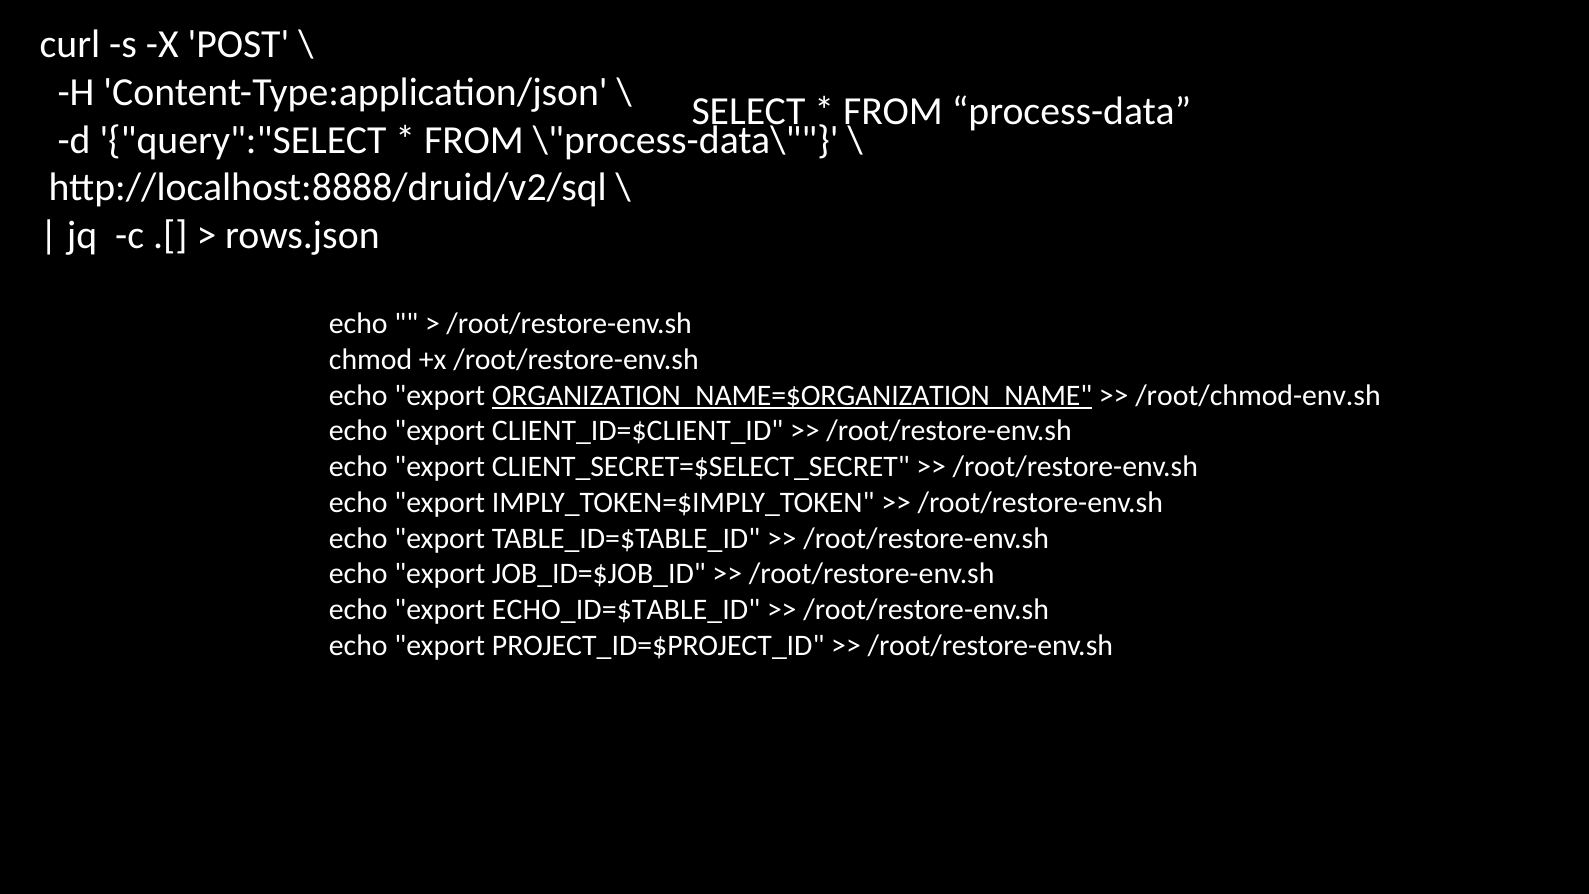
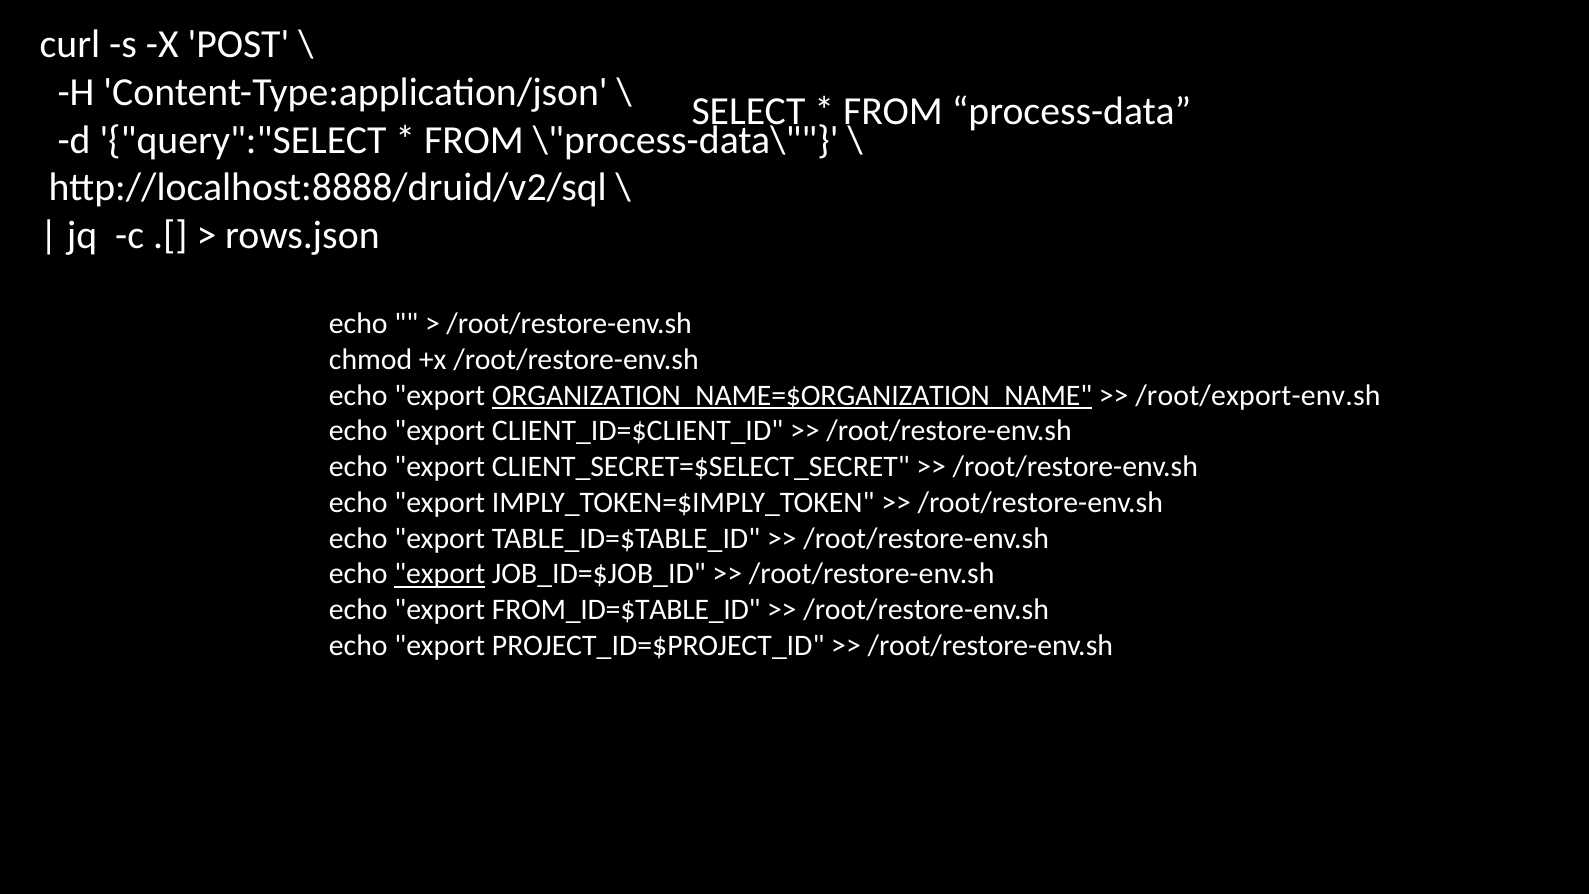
/root/chmod-env.sh: /root/chmod-env.sh -> /root/export-env.sh (1258, 395)
export underline: none -> present (440, 574)
ECHO_ID=$TABLE_ID: ECHO_ID=$TABLE_ID -> FROM_ID=$TABLE_ID (626, 610)
